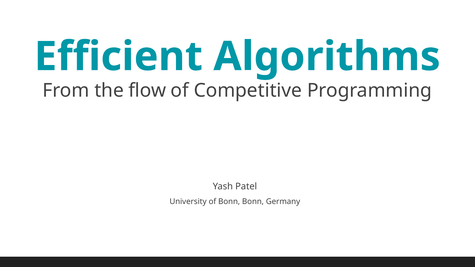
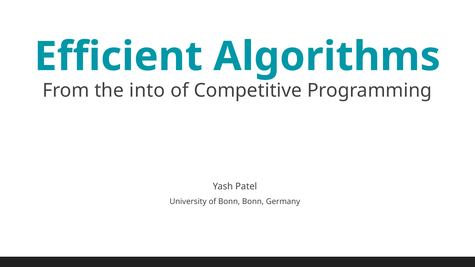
flow: flow -> into (147, 91)
